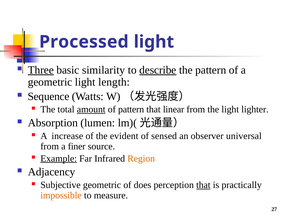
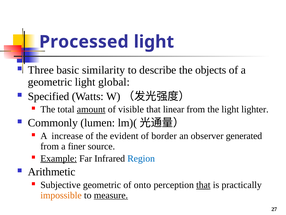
Three underline: present -> none (41, 70)
describe underline: present -> none (158, 70)
the pattern: pattern -> objects (211, 70)
length: length -> global (114, 82)
Sequence: Sequence -> Specified (49, 96)
of pattern: pattern -> visible (131, 109)
Absorption: Absorption -> Commonly (53, 123)
sensed: sensed -> border (164, 136)
universal: universal -> generated (244, 136)
Region colour: orange -> blue (141, 158)
Adjacency: Adjacency -> Arithmetic (52, 171)
does: does -> onto (142, 185)
measure underline: none -> present (111, 195)
